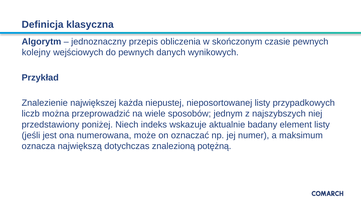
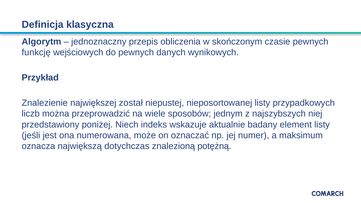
kolejny: kolejny -> funkcję (36, 52)
każda: każda -> został (131, 103)
